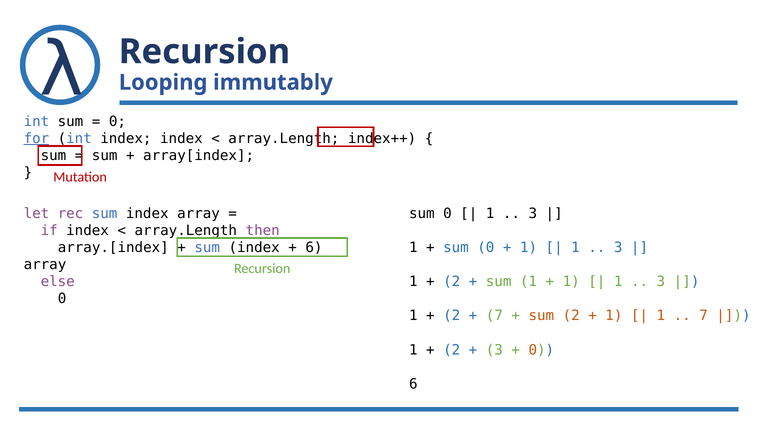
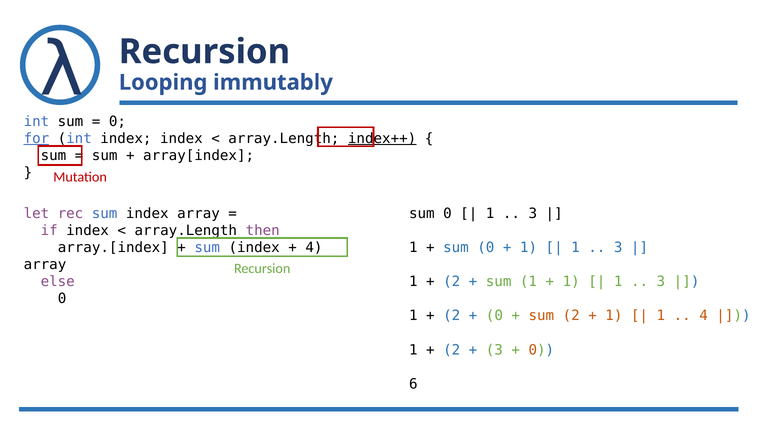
index++ underline: none -> present (382, 138)
6: 6 -> 4 (314, 248)
7: 7 -> 0 (494, 316)
7: 7 -> 4 (704, 316)
